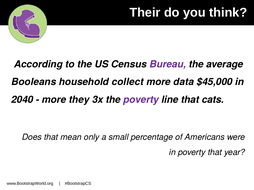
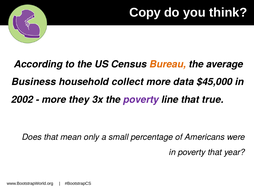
Their: Their -> Copy (145, 13)
Bureau colour: purple -> orange (168, 64)
Booleans: Booleans -> Business (34, 82)
2040: 2040 -> 2002 (22, 100)
cats: cats -> true (213, 100)
